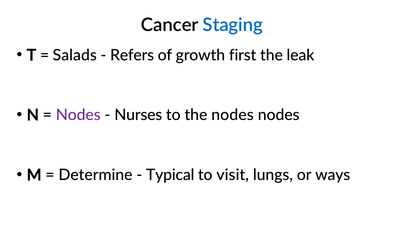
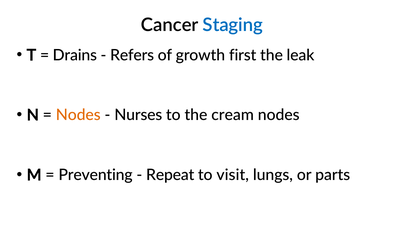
Salads: Salads -> Drains (75, 55)
Nodes colour: purple -> orange (78, 115)
the nodes: nodes -> cream (233, 115)
Determine: Determine -> Preventing (96, 175)
Typical: Typical -> Repeat (170, 175)
ways: ways -> parts (333, 175)
